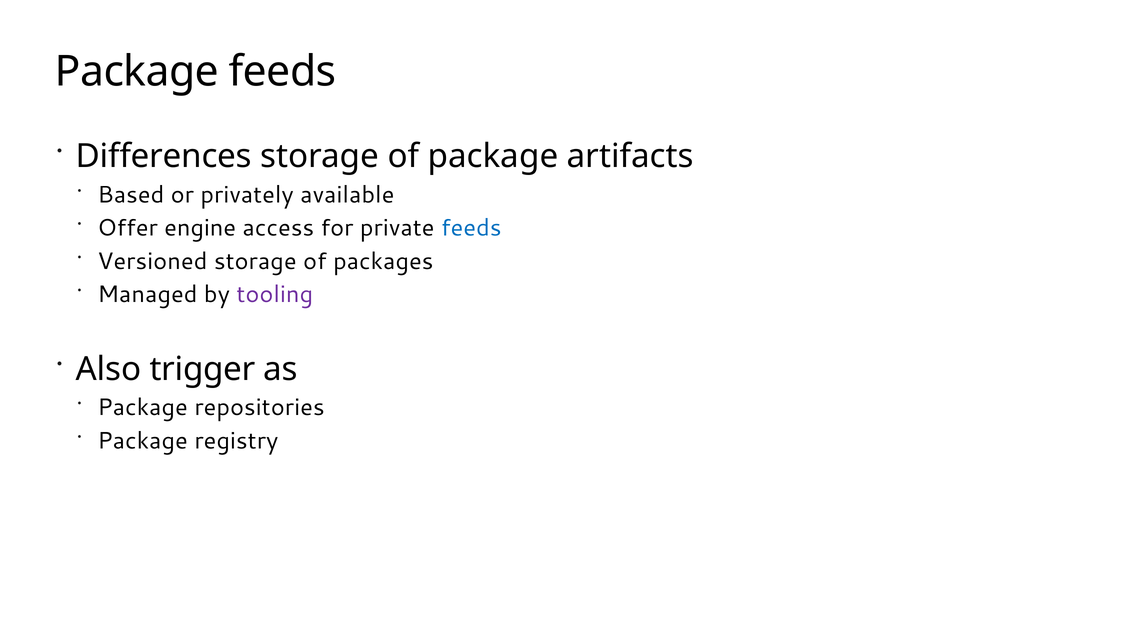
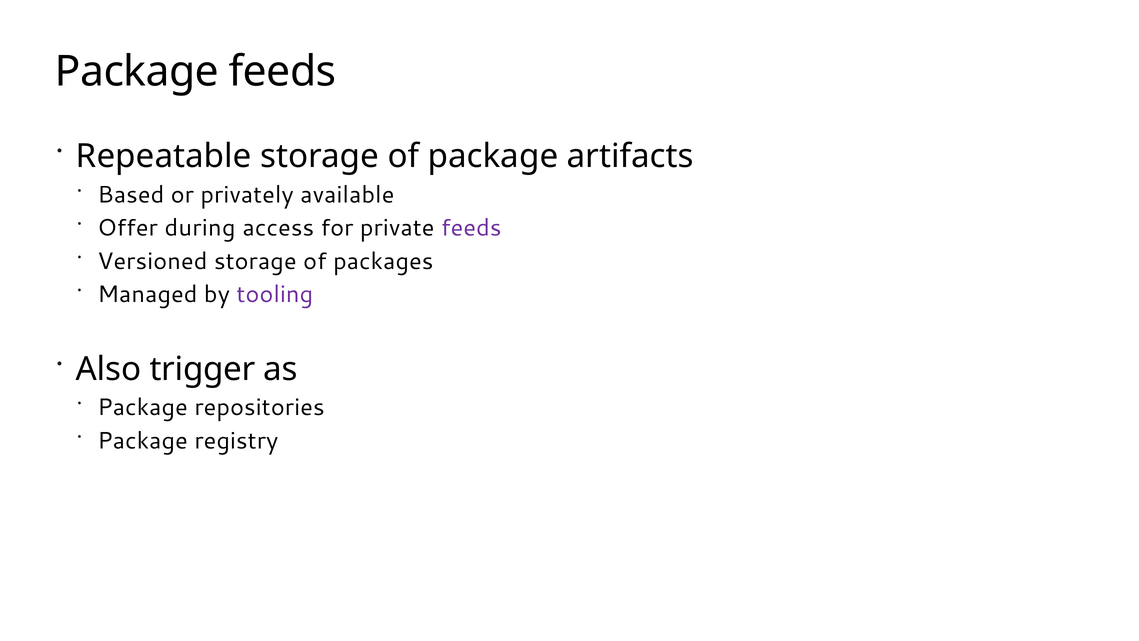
Differences: Differences -> Repeatable (164, 156)
engine: engine -> during (200, 228)
feeds colour: blue -> purple (471, 228)
